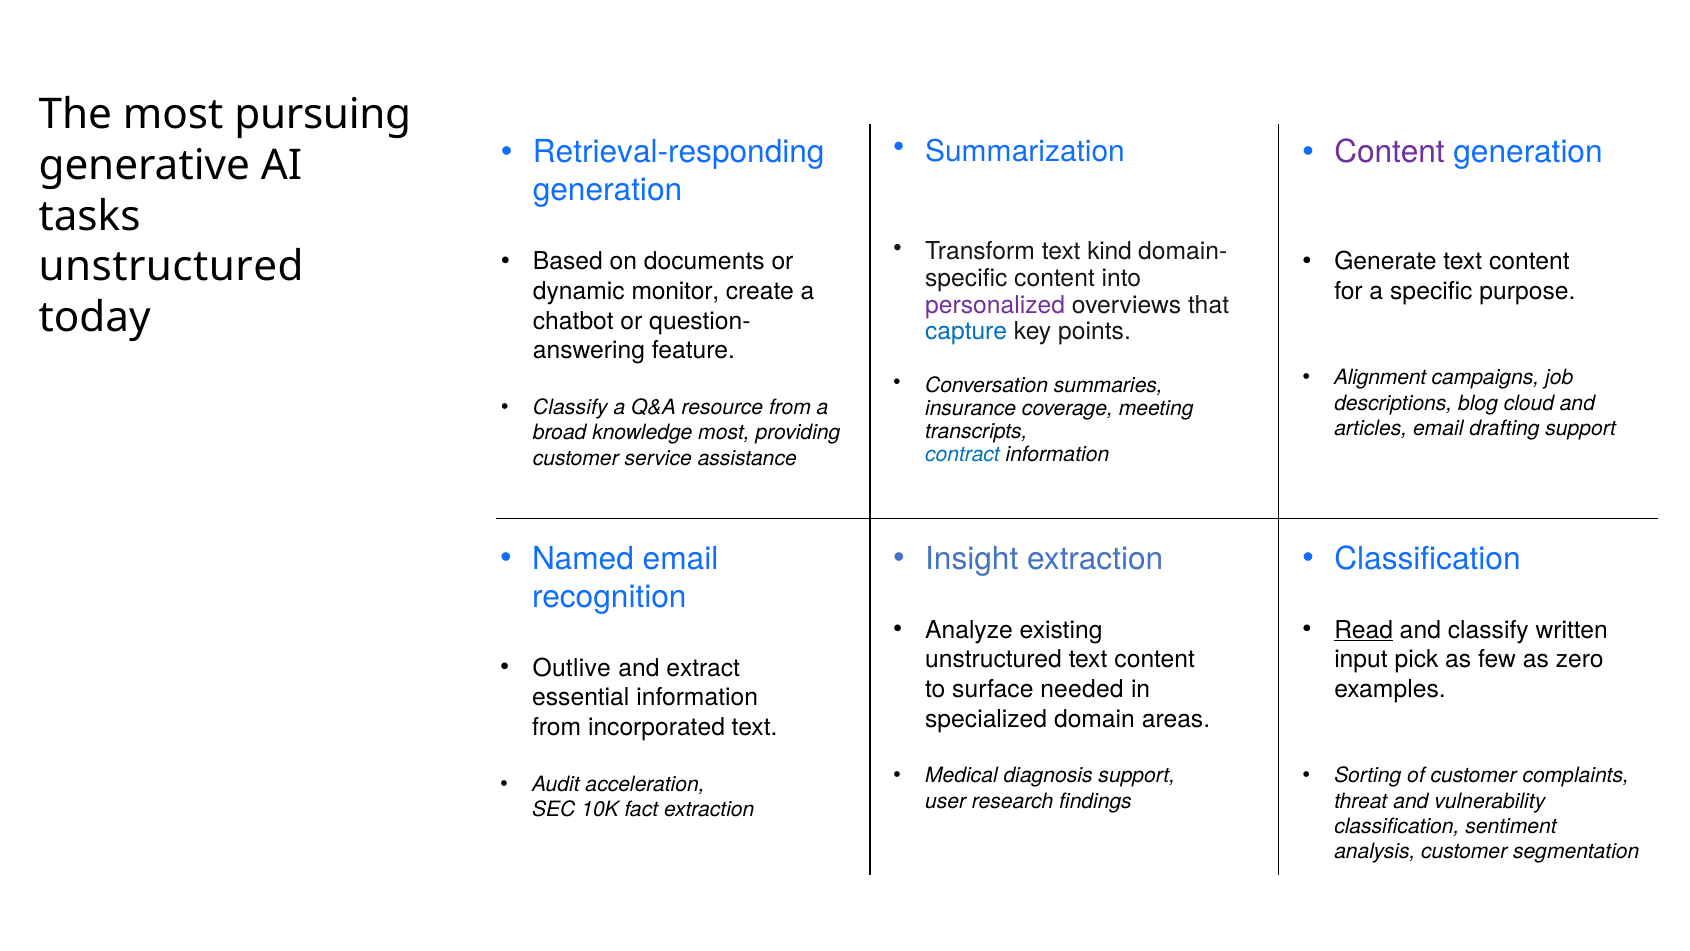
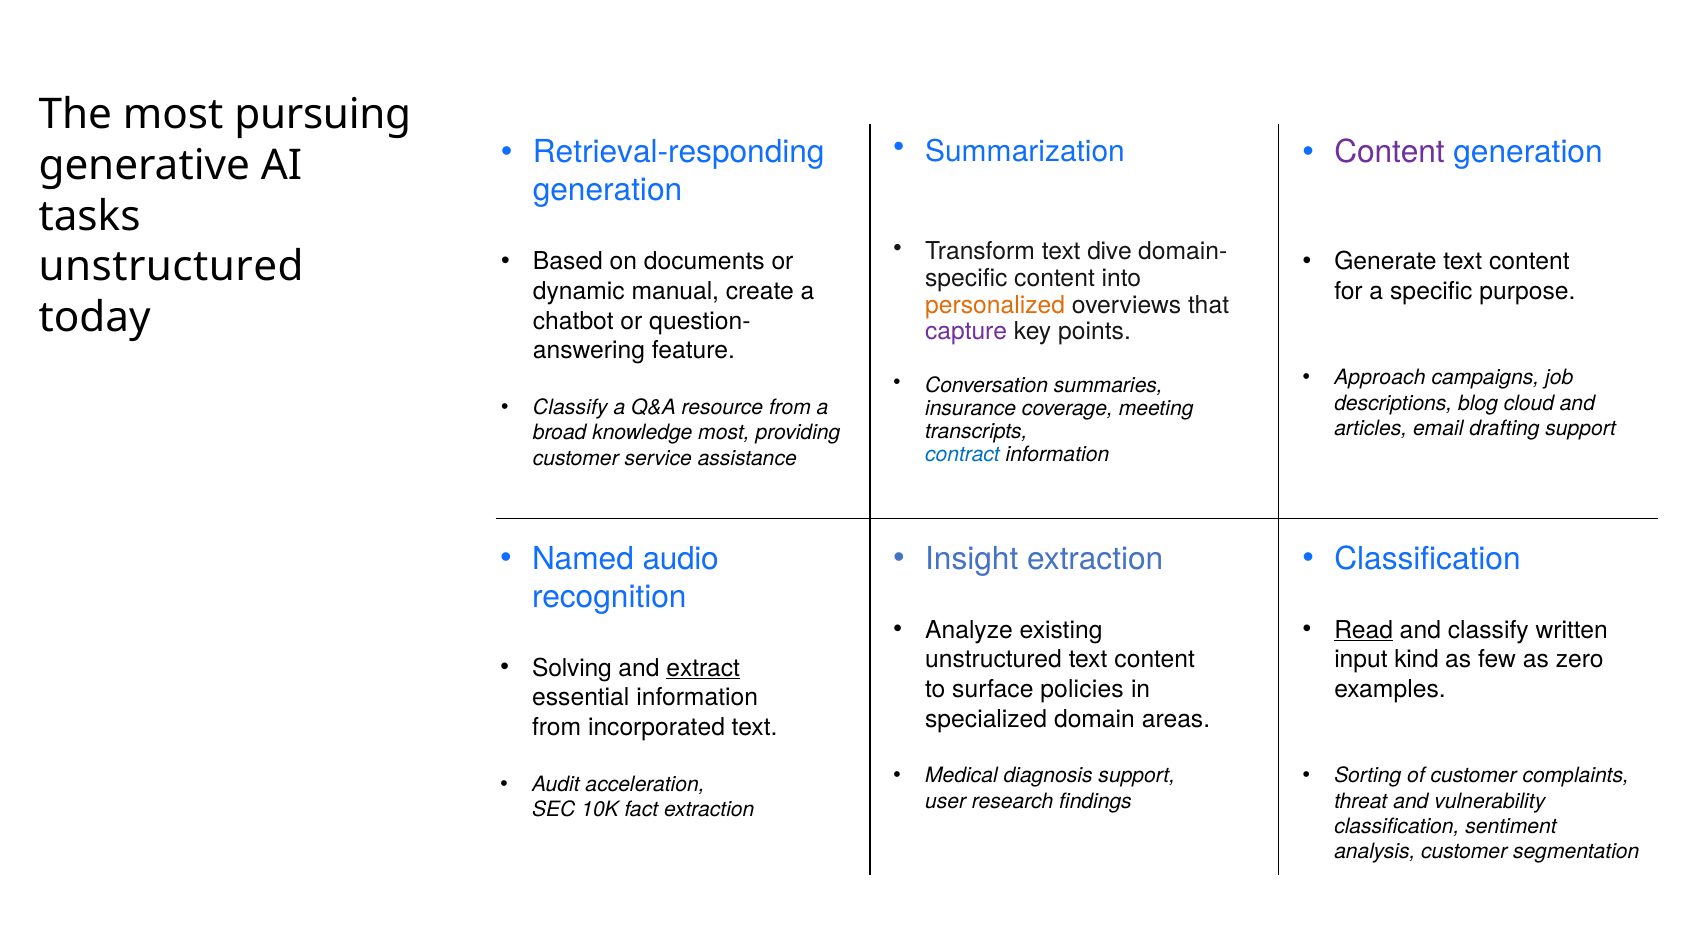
kind: kind -> dive (1109, 252)
monitor: monitor -> manual (675, 291)
personalized colour: purple -> orange (995, 305)
capture colour: blue -> purple (966, 332)
Alignment: Alignment -> Approach (1380, 378)
Named email: email -> audio (681, 559)
pick: pick -> kind (1417, 659)
Outlive: Outlive -> Solving (572, 668)
extract underline: none -> present (703, 668)
needed: needed -> policies (1082, 689)
